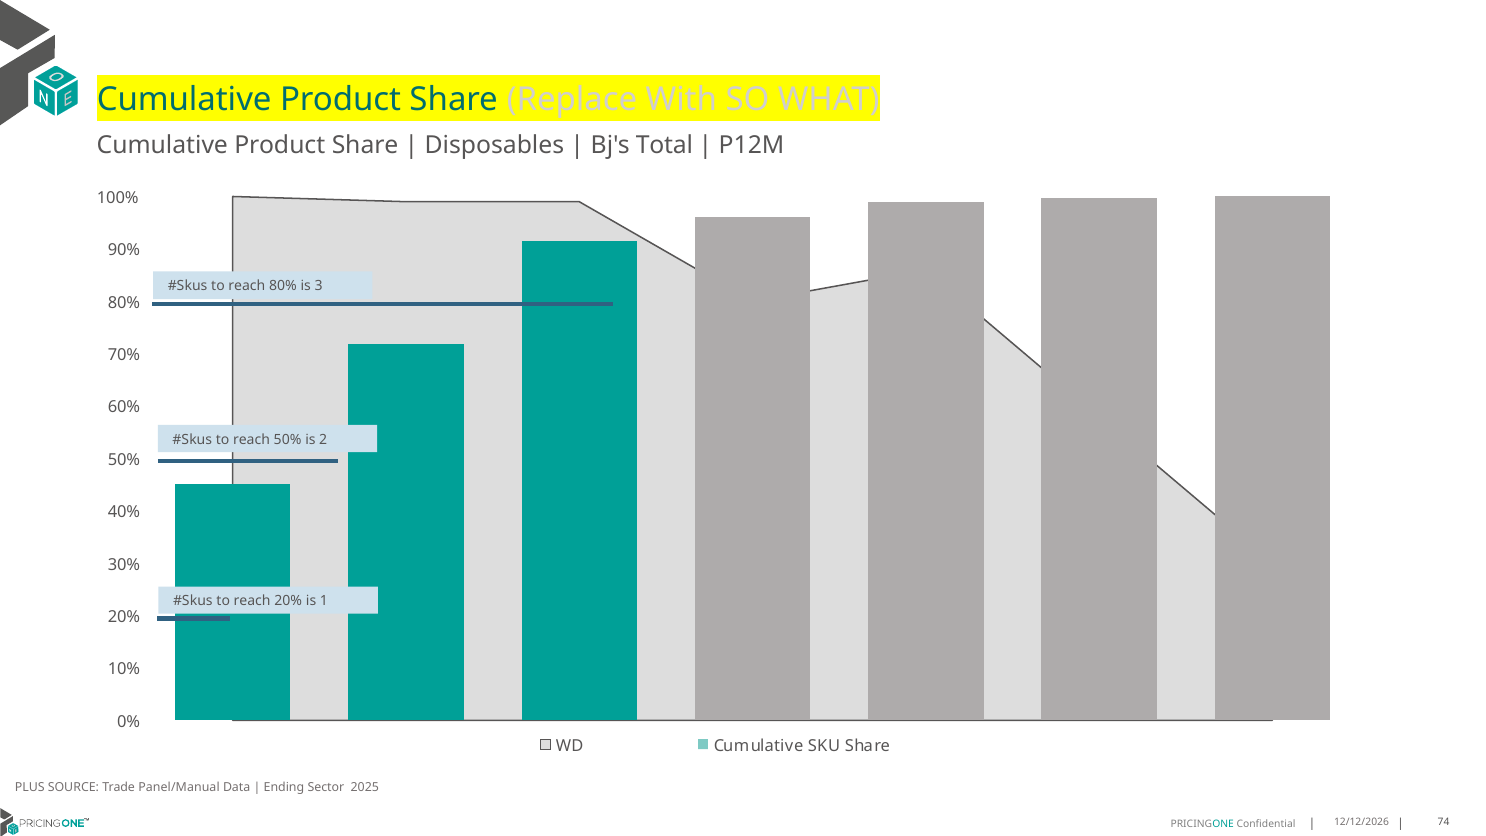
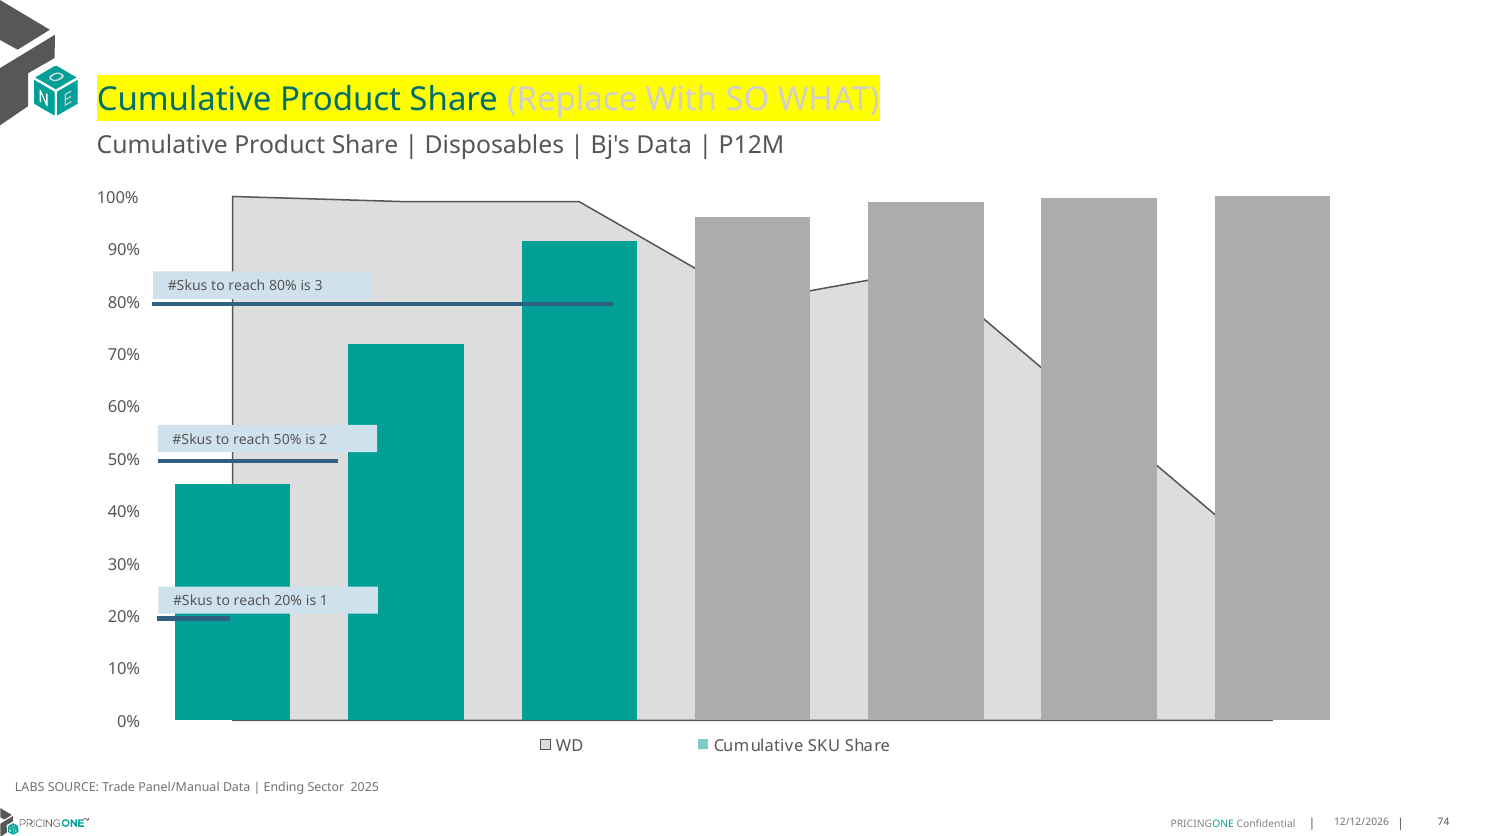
Bj's Total: Total -> Data (664, 145)
PLUS: PLUS -> LABS (30, 787)
